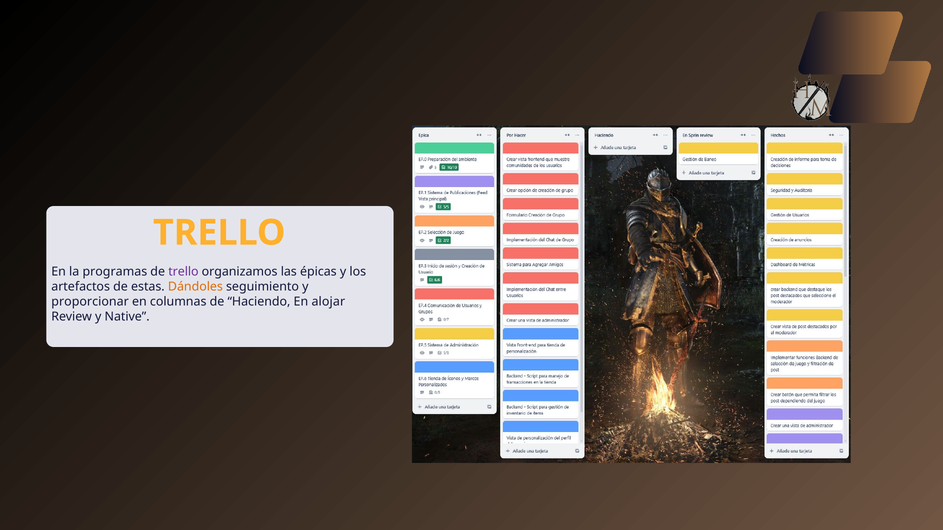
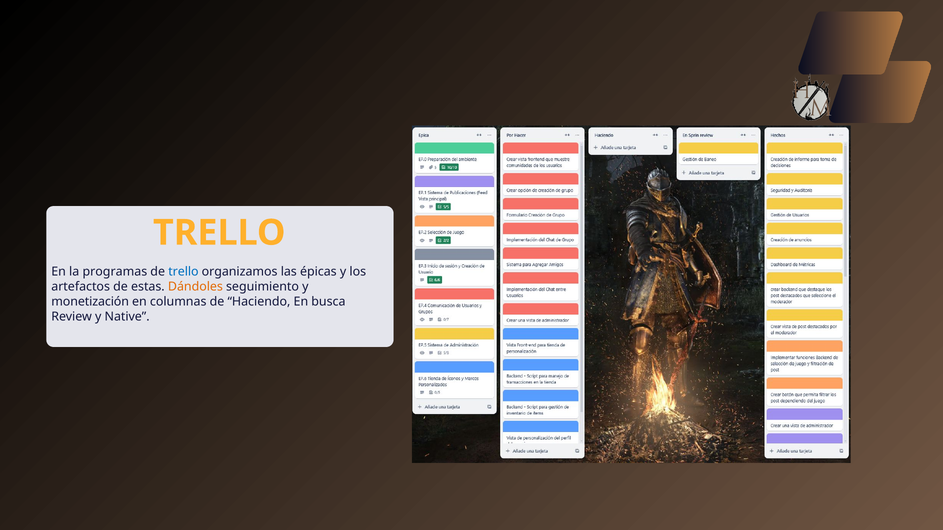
trello colour: purple -> blue (183, 272)
proporcionar: proporcionar -> monetización (90, 302)
alojar: alojar -> busca (328, 302)
